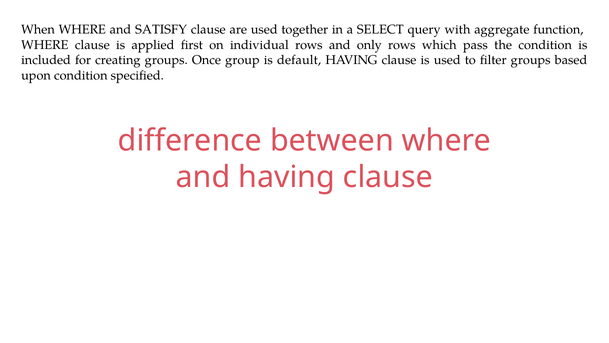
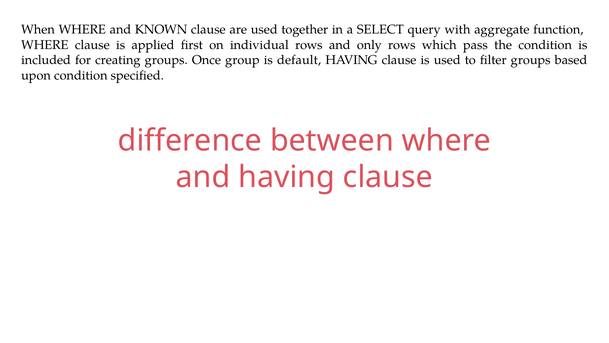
SATISFY: SATISFY -> KNOWN (161, 30)
